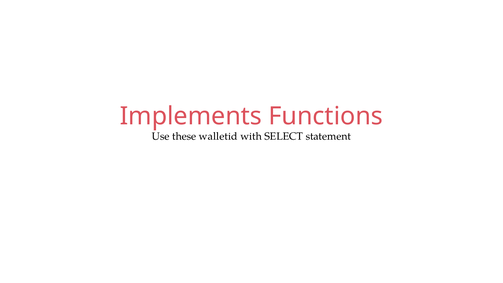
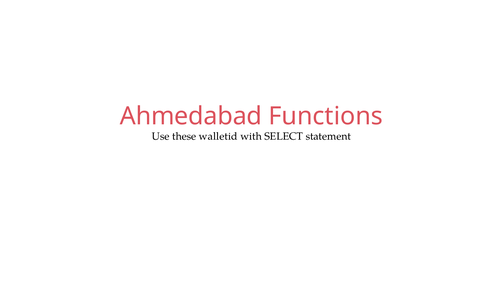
Implements: Implements -> Ahmedabad (191, 116)
